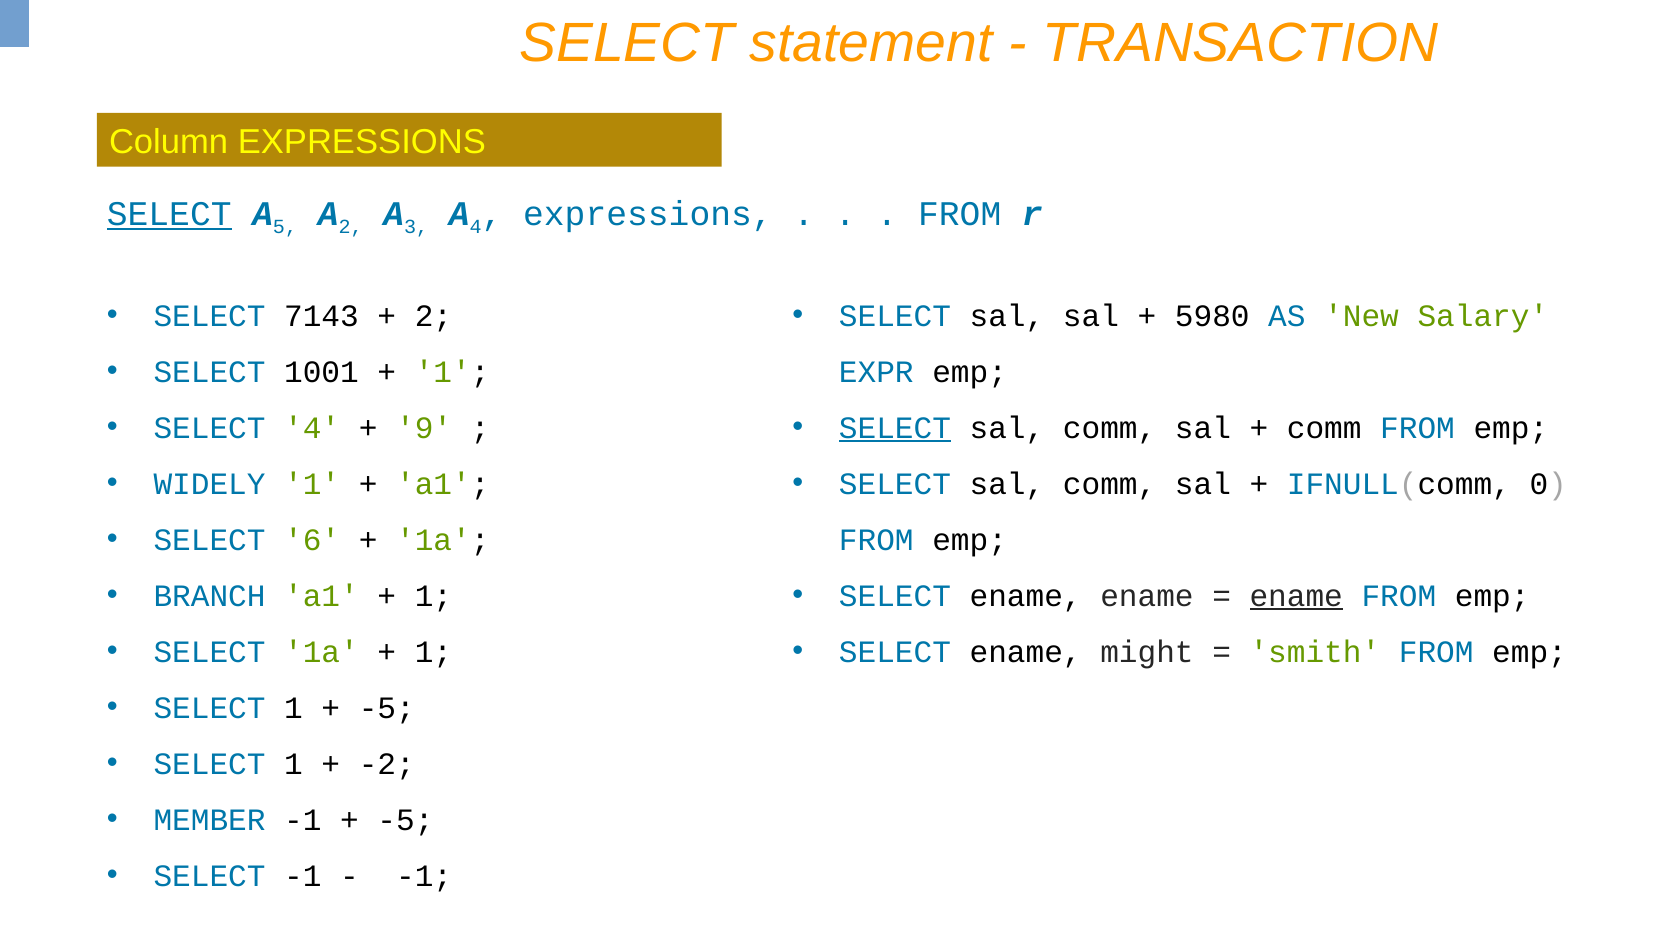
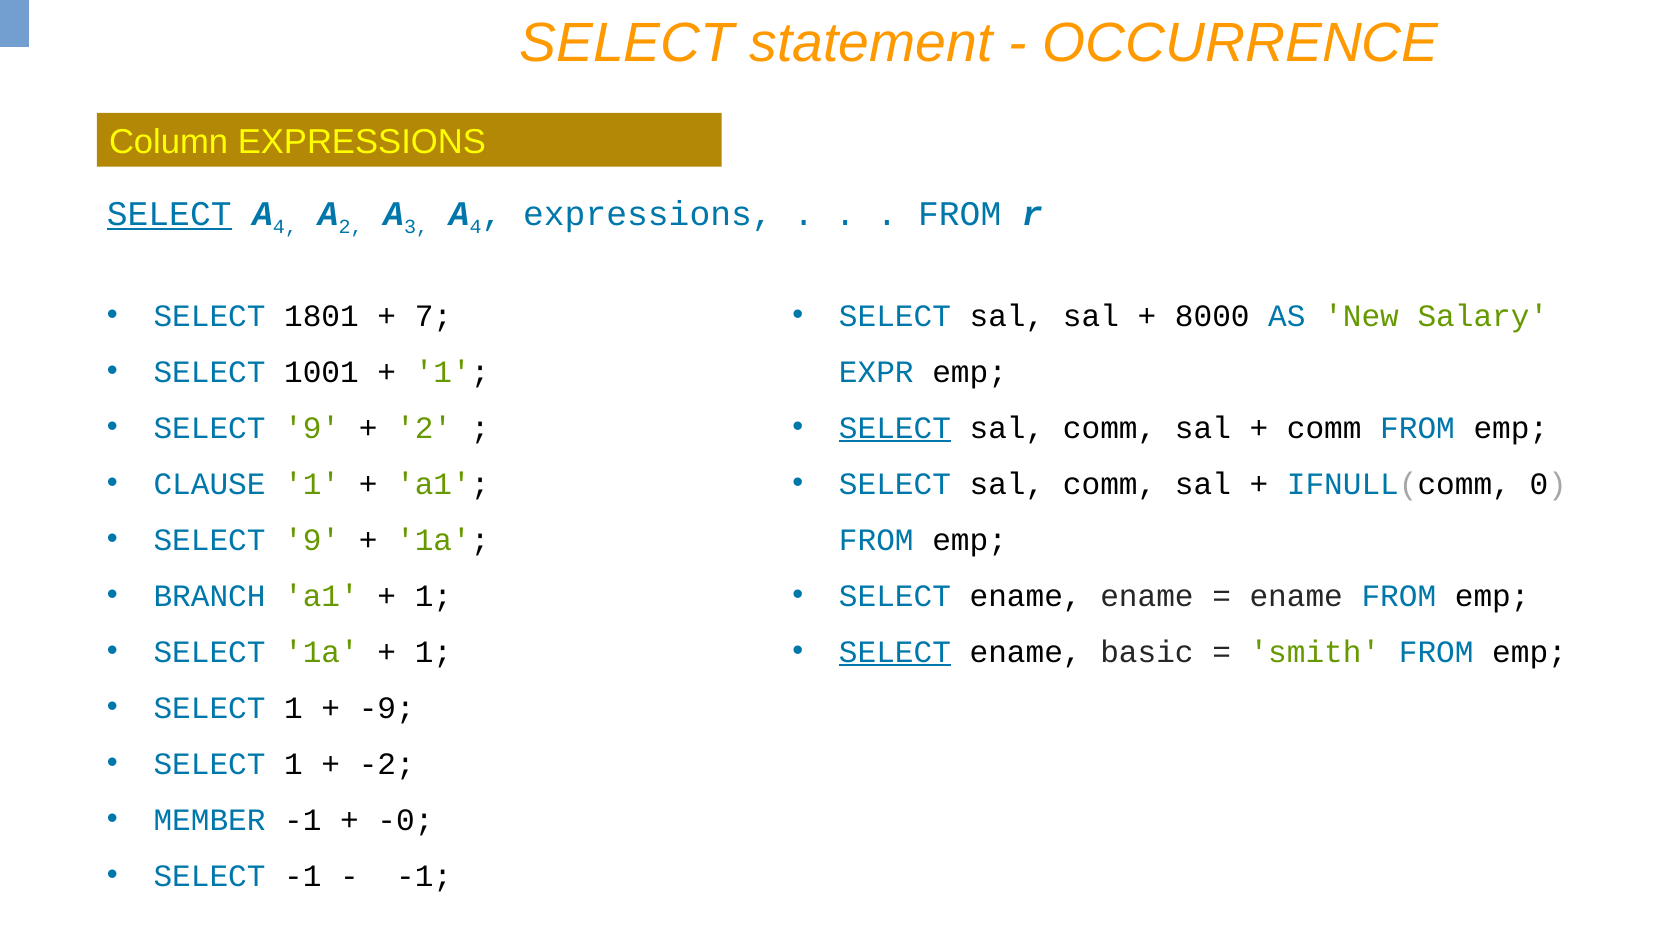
TRANSACTION: TRANSACTION -> OCCURRENCE (1241, 43)
5: 5 -> 4 (285, 227)
7143: 7143 -> 1801 (321, 316)
2: 2 -> 7 (433, 316)
5980: 5980 -> 8000 (1212, 316)
4: 4 -> 9 (312, 428)
9: 9 -> 2 (424, 428)
WIDELY: WIDELY -> CLAUSE (210, 484)
6: 6 -> 9 (312, 540)
ename underline: present -> none (1296, 596)
SELECT underline: none -> present (895, 652)
might: might -> basic (1147, 652)
-5: -5 -> -9 (387, 708)
-5: -5 -> -0 (405, 820)
